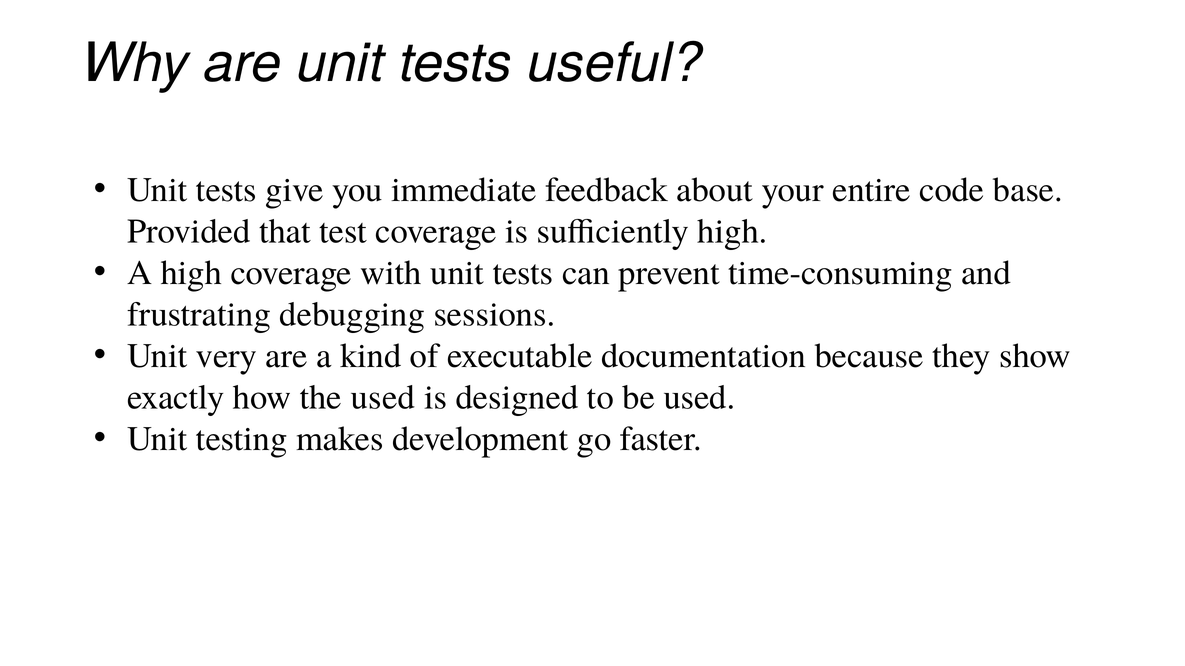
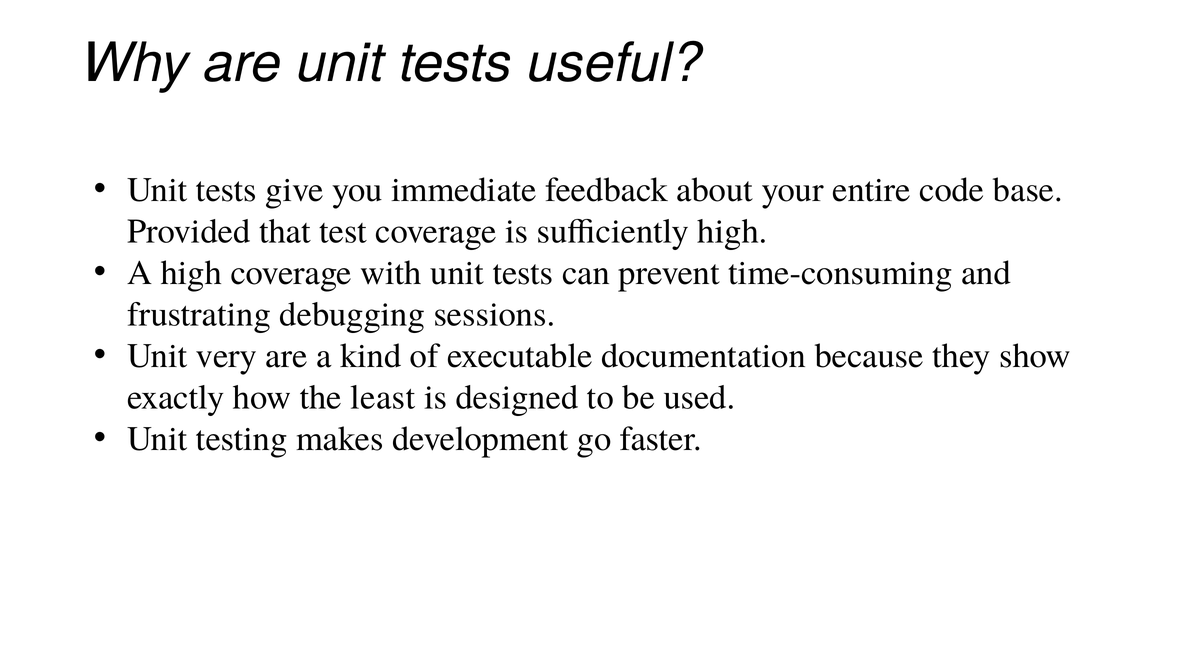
the used: used -> least (383, 398)
